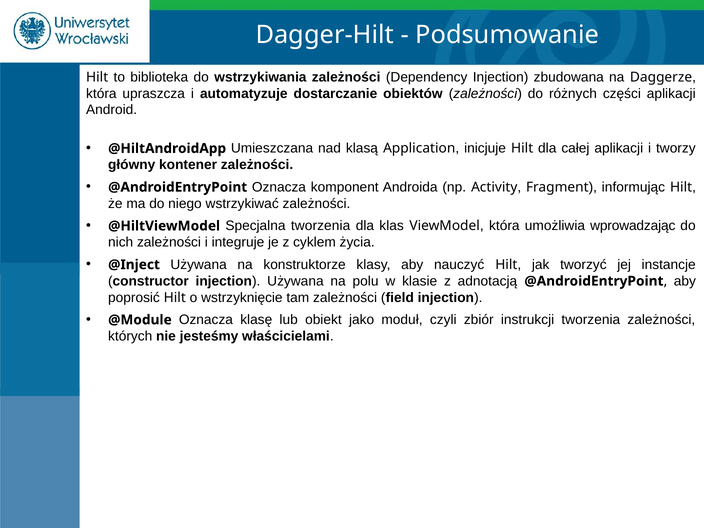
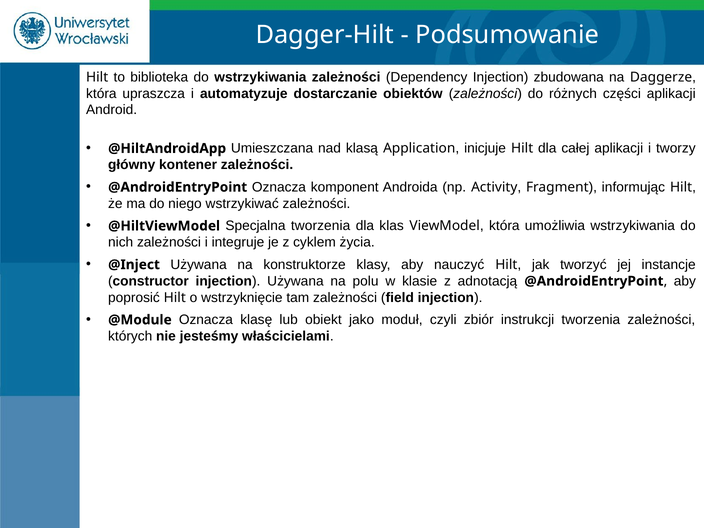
umożliwia wprowadzając: wprowadzając -> wstrzykiwania (633, 226)
